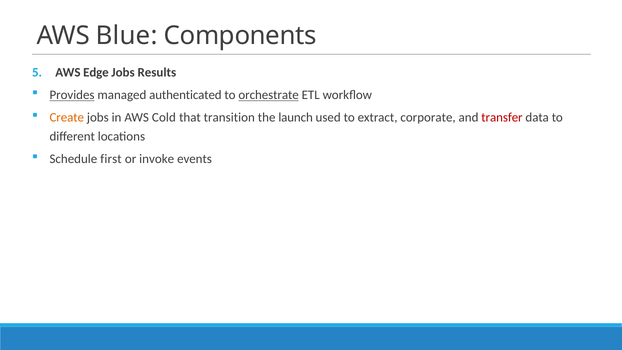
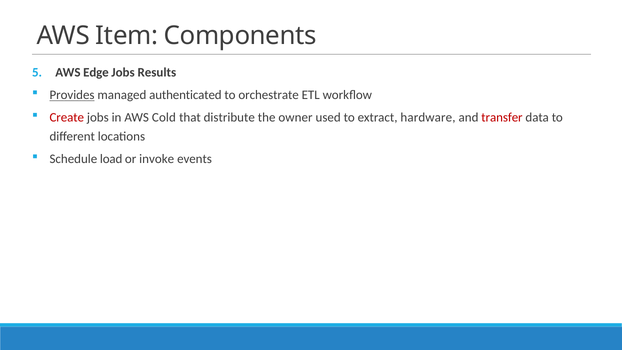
Blue: Blue -> Item (127, 36)
orchestrate underline: present -> none (269, 95)
Create colour: orange -> red (67, 118)
transition: transition -> distribute (229, 118)
launch: launch -> owner (295, 118)
corporate: corporate -> hardware (428, 118)
first: first -> load (111, 159)
